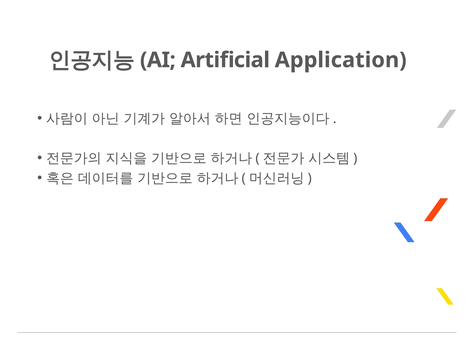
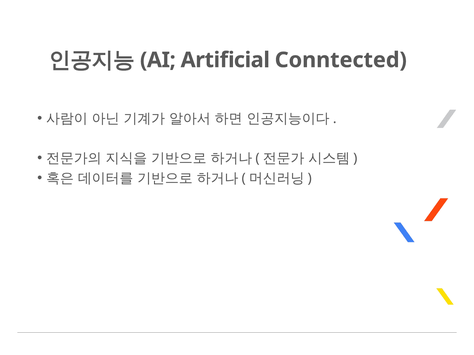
Application: Application -> Conntected (341, 60)
